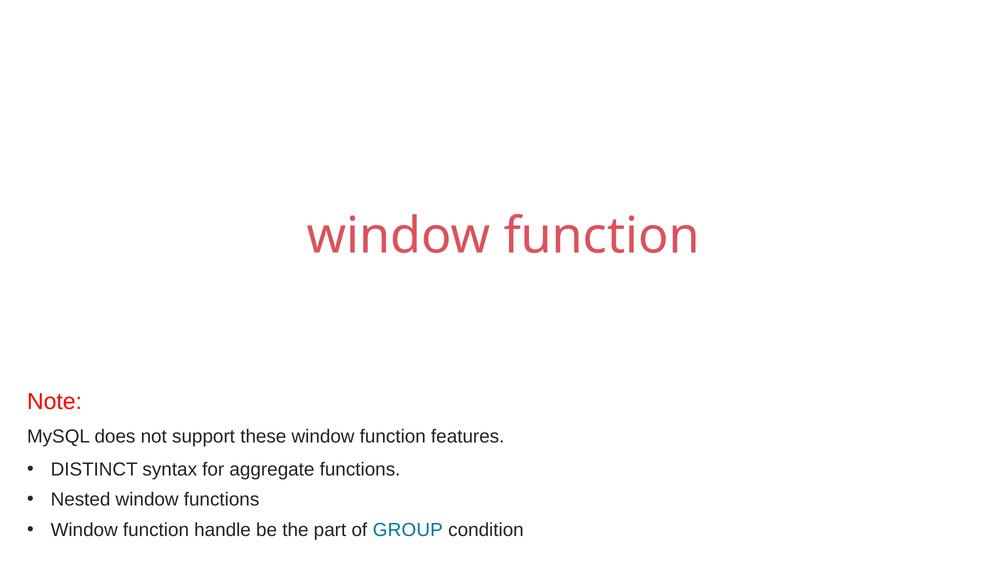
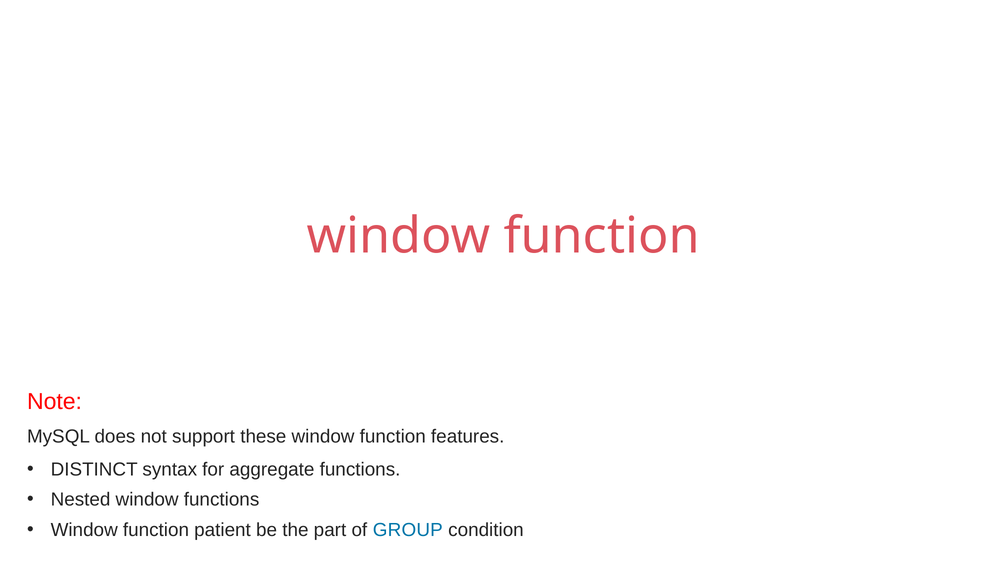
handle: handle -> patient (223, 529)
